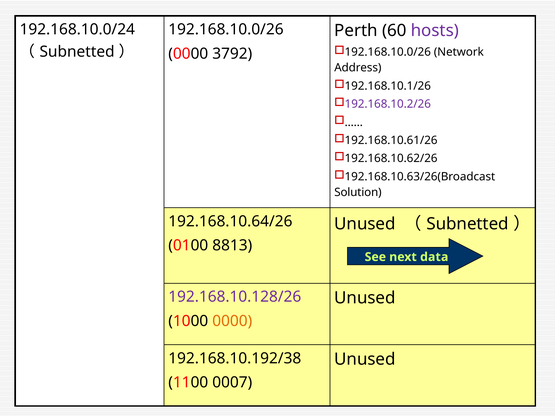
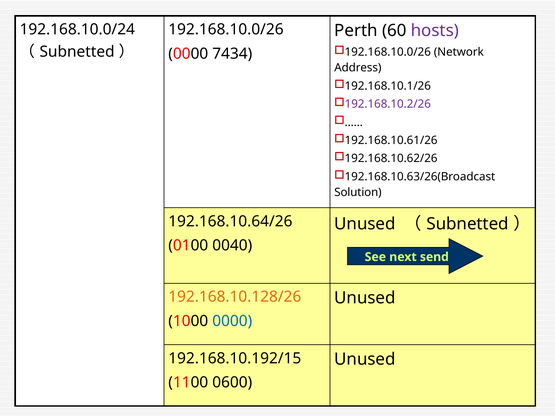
3792: 3792 -> 7434 (232, 54)
8813: 8813 -> 0040 (232, 246)
data: data -> send (434, 257)
192.168.10.128/26 colour: purple -> orange (235, 297)
0000 colour: orange -> blue (232, 321)
192.168.10.192/38: 192.168.10.192/38 -> 192.168.10.192/15 (235, 358)
0007: 0007 -> 0600 (232, 383)
